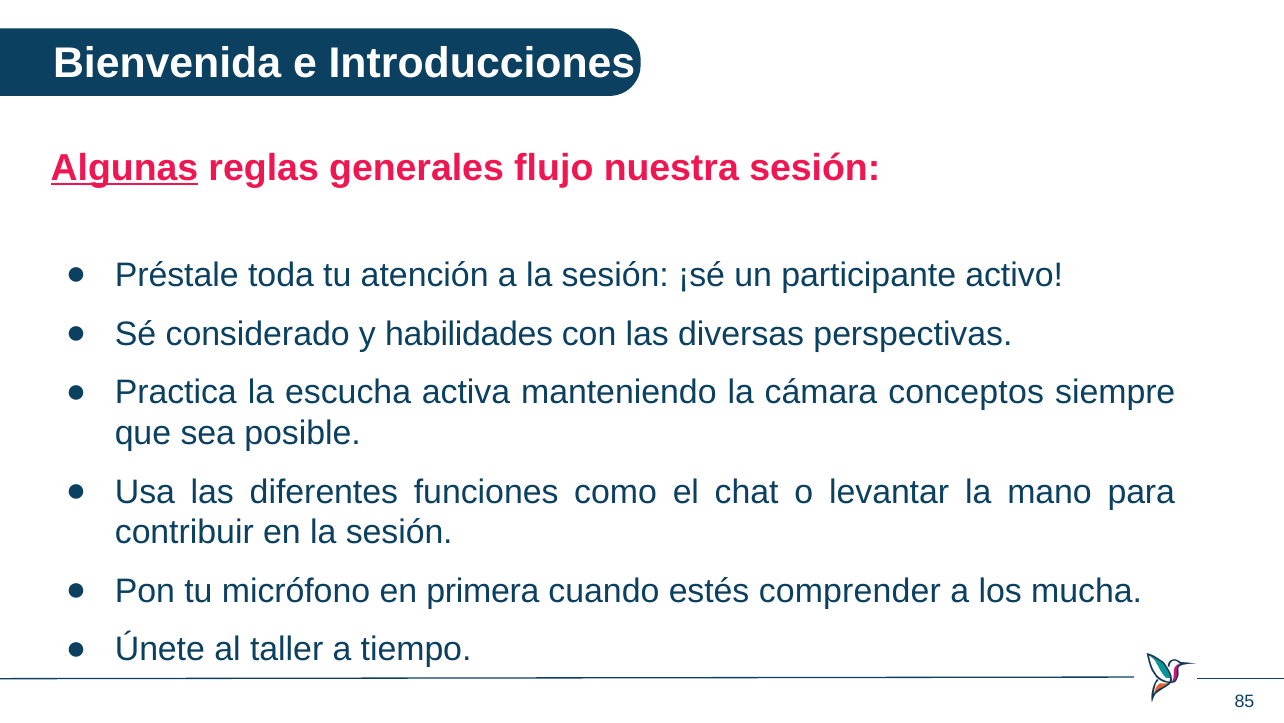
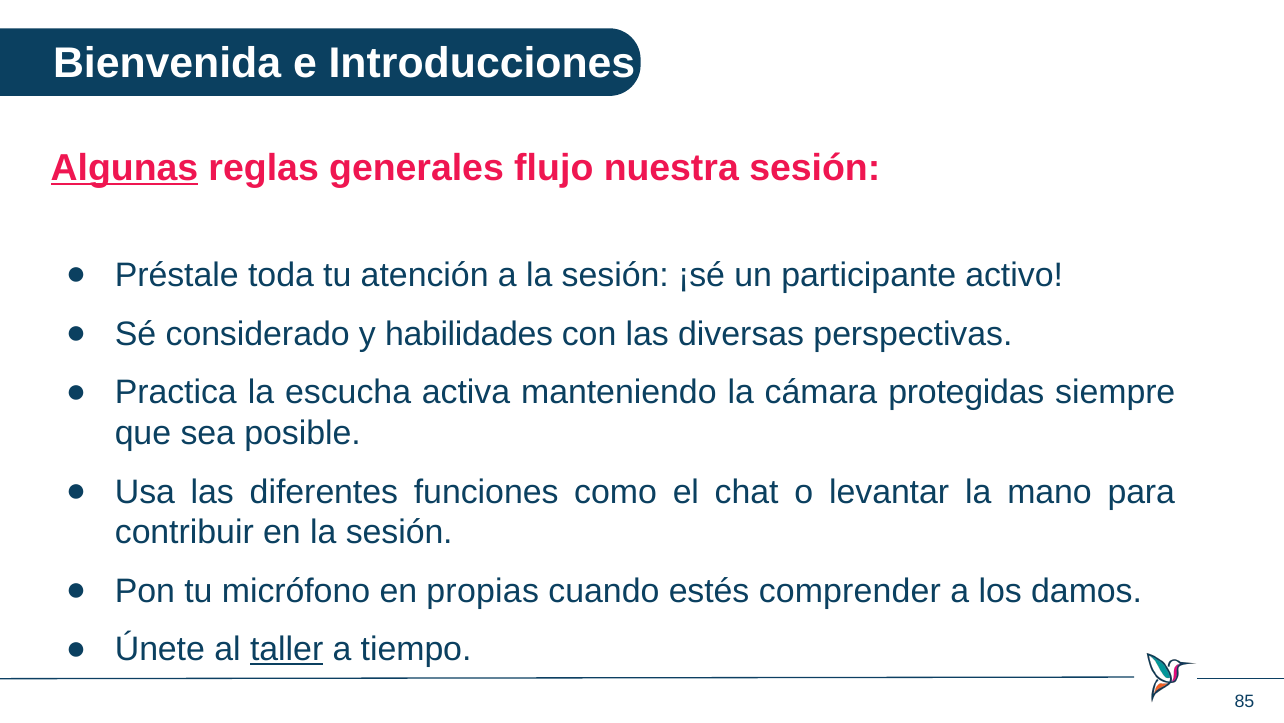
conceptos: conceptos -> protegidas (966, 392)
primera: primera -> propias (483, 591)
mucha: mucha -> damos (1087, 591)
taller underline: none -> present (287, 649)
